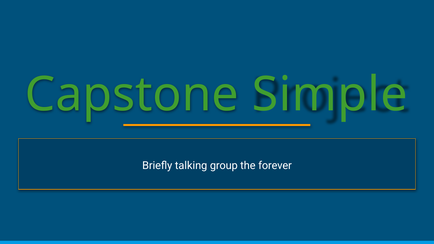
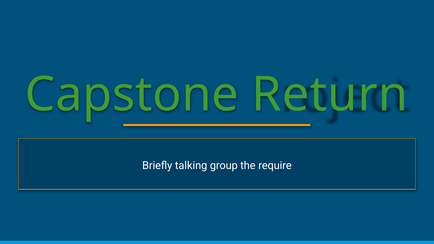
Simple: Simple -> Return (330, 95)
forever: forever -> require (275, 166)
